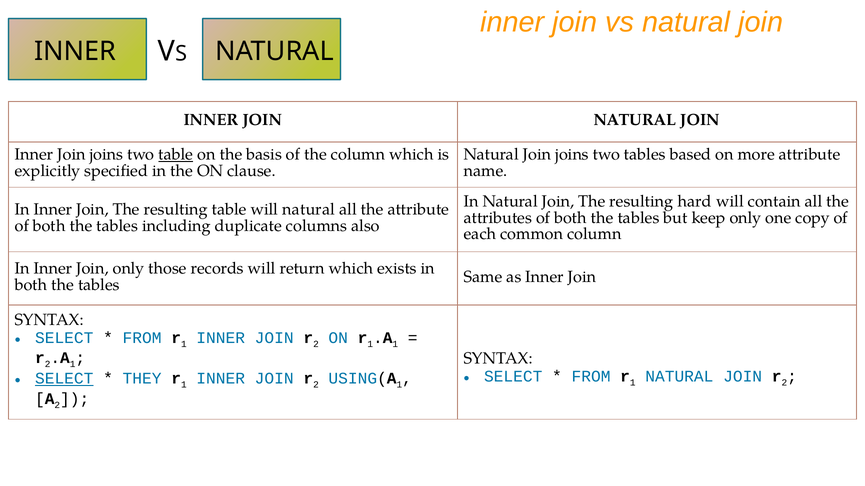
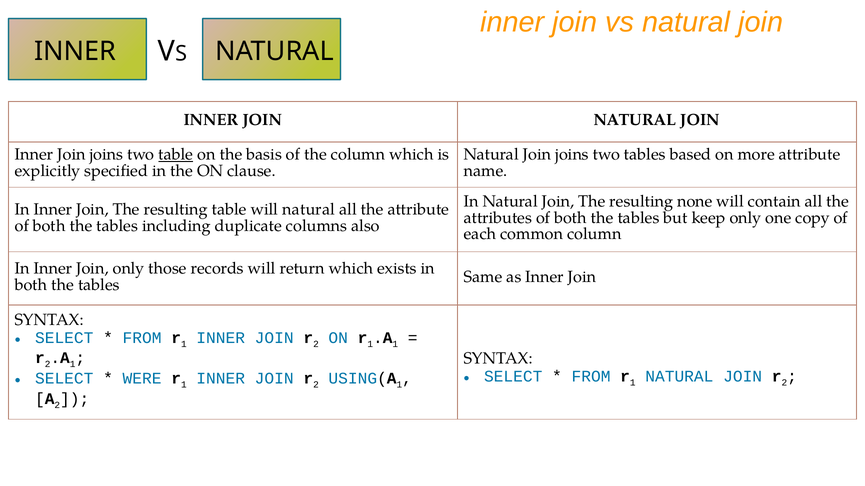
hard: hard -> none (695, 202)
SELECT underline: present -> none (64, 379)
THEY: THEY -> WERE (142, 379)
